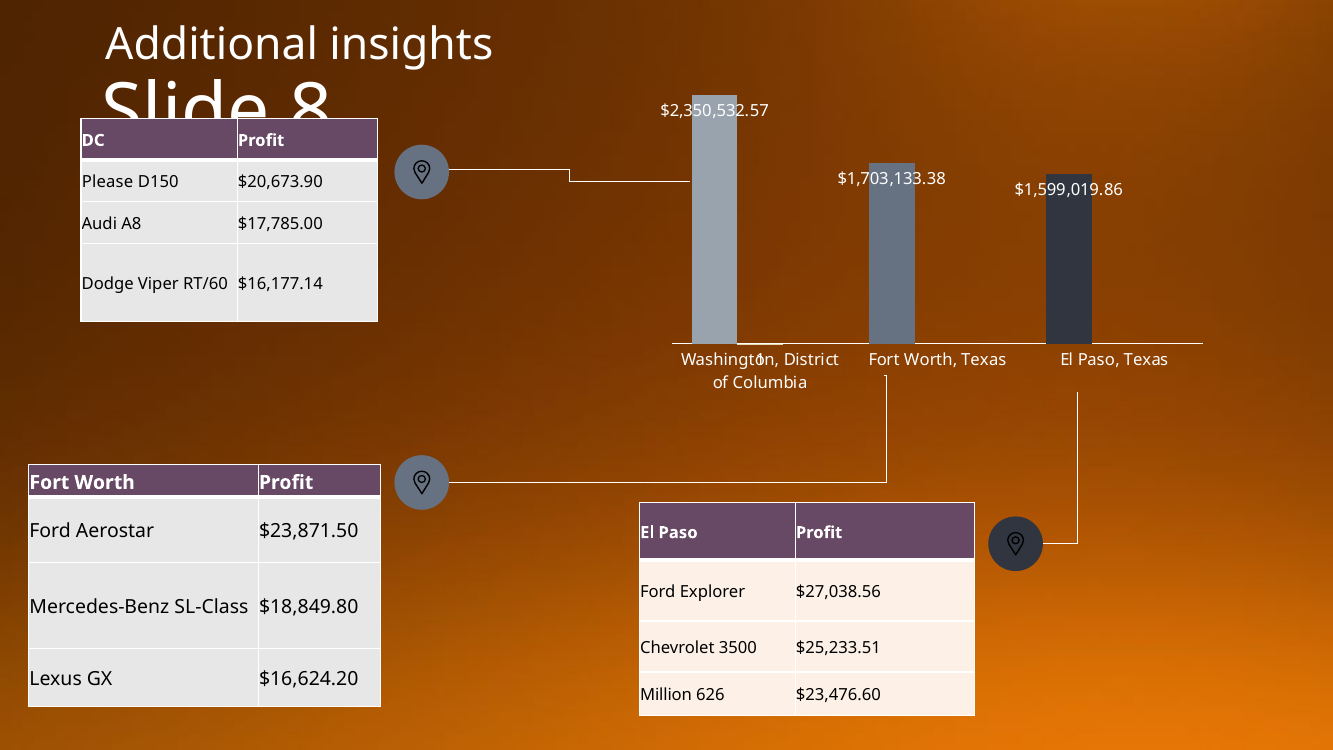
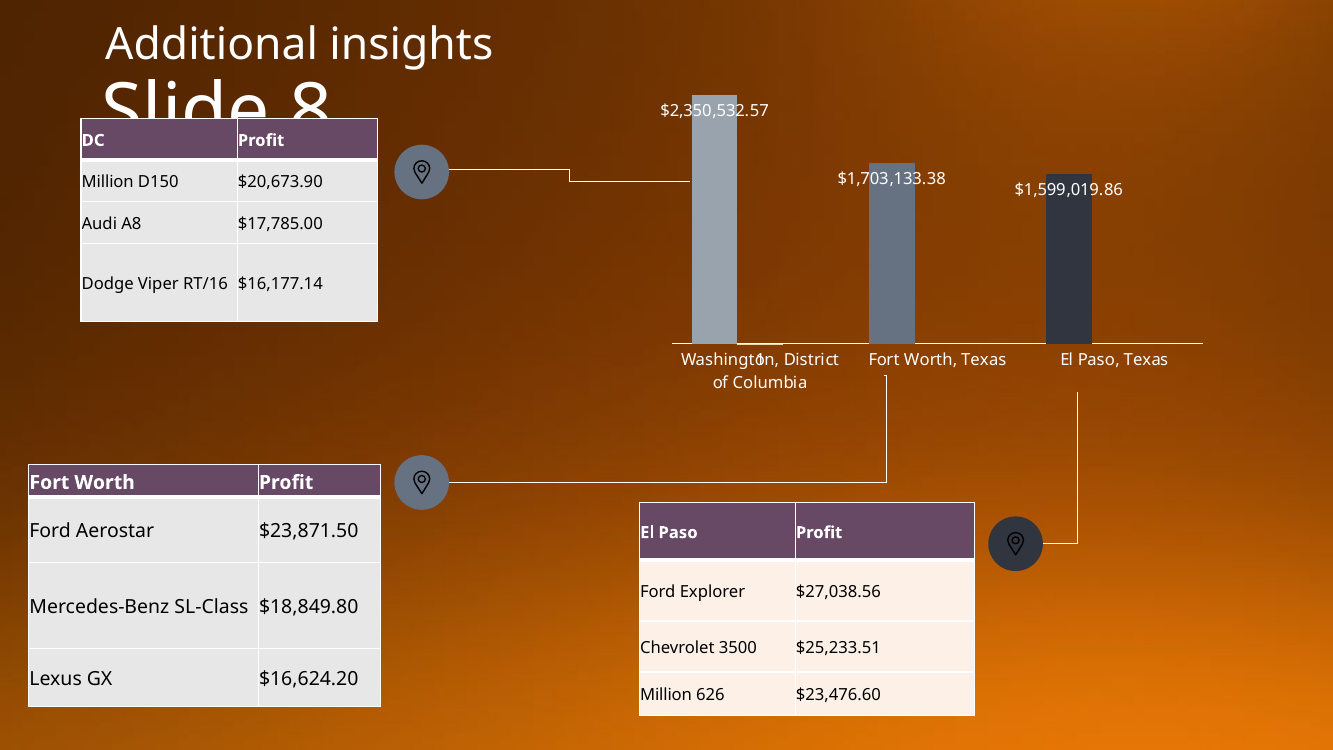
Please: Please -> Million (108, 182)
RT/60: RT/60 -> RT/16 (205, 284)
